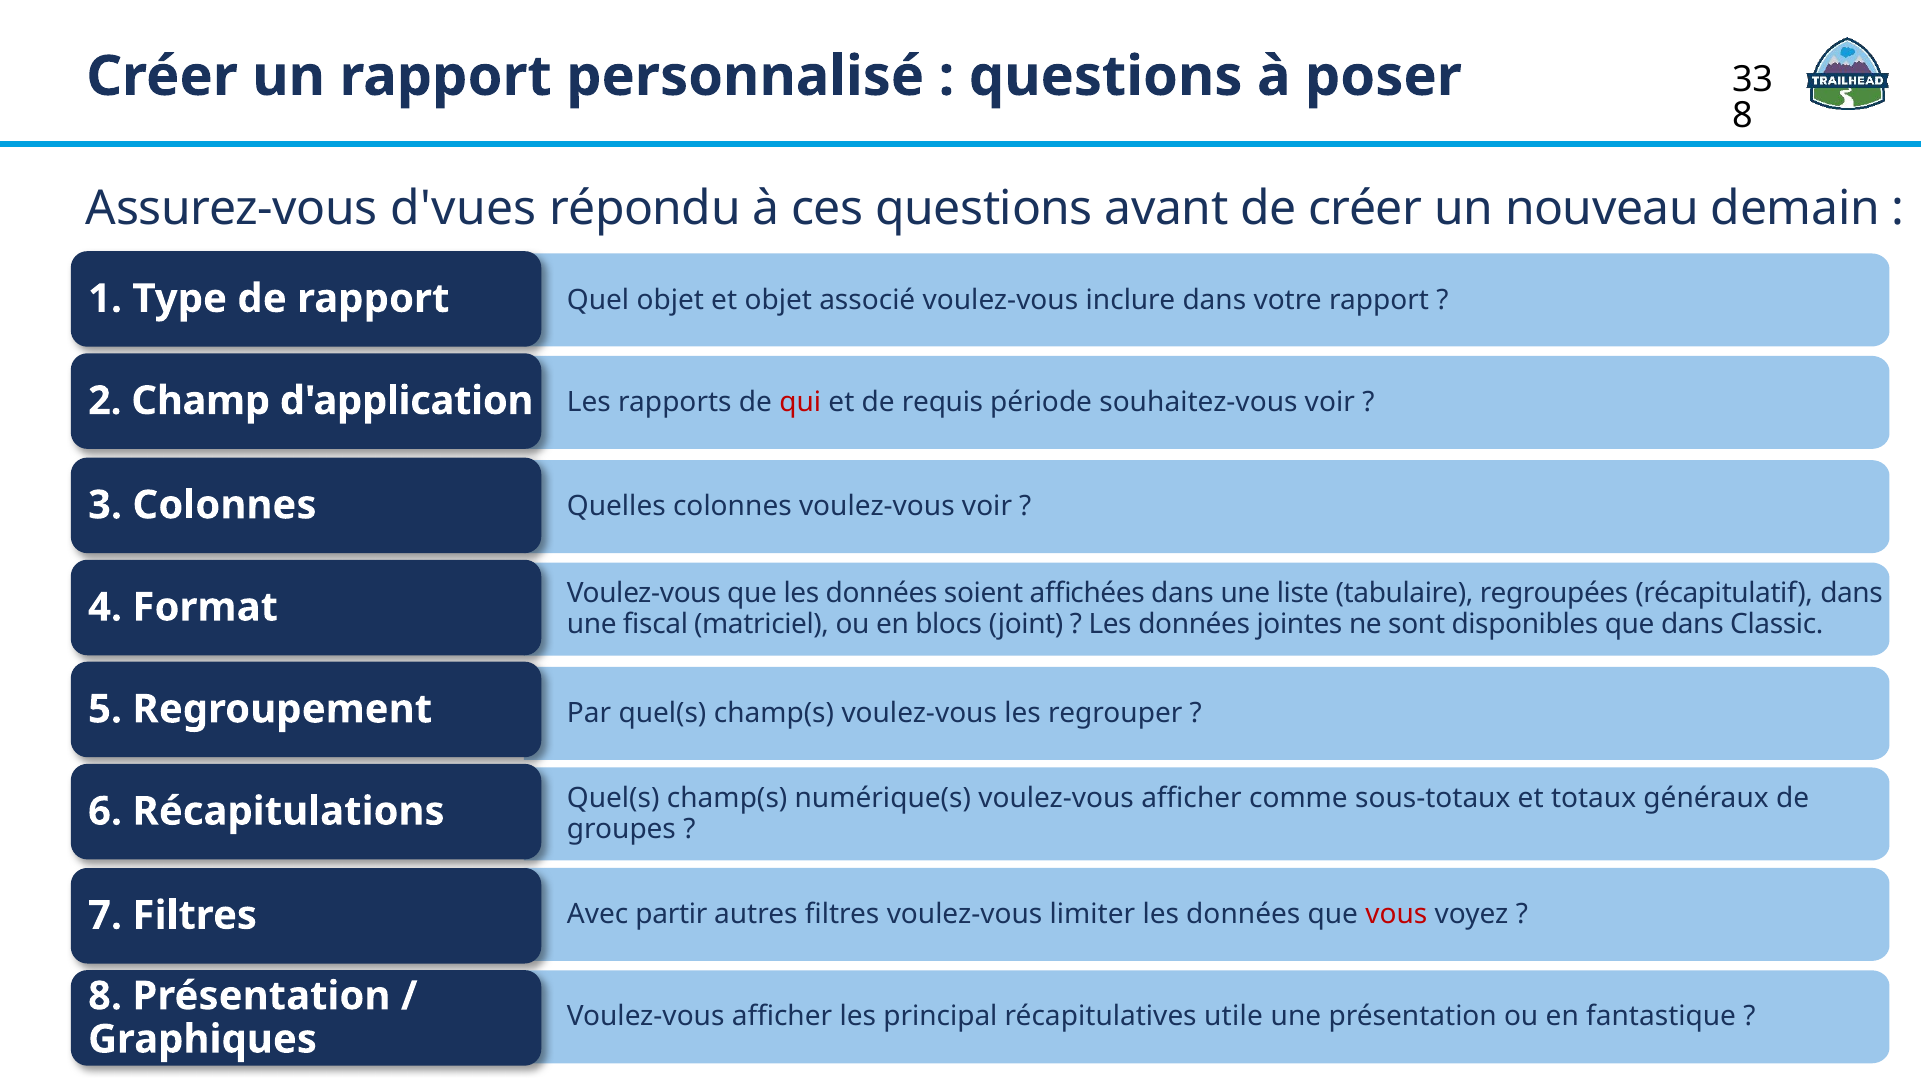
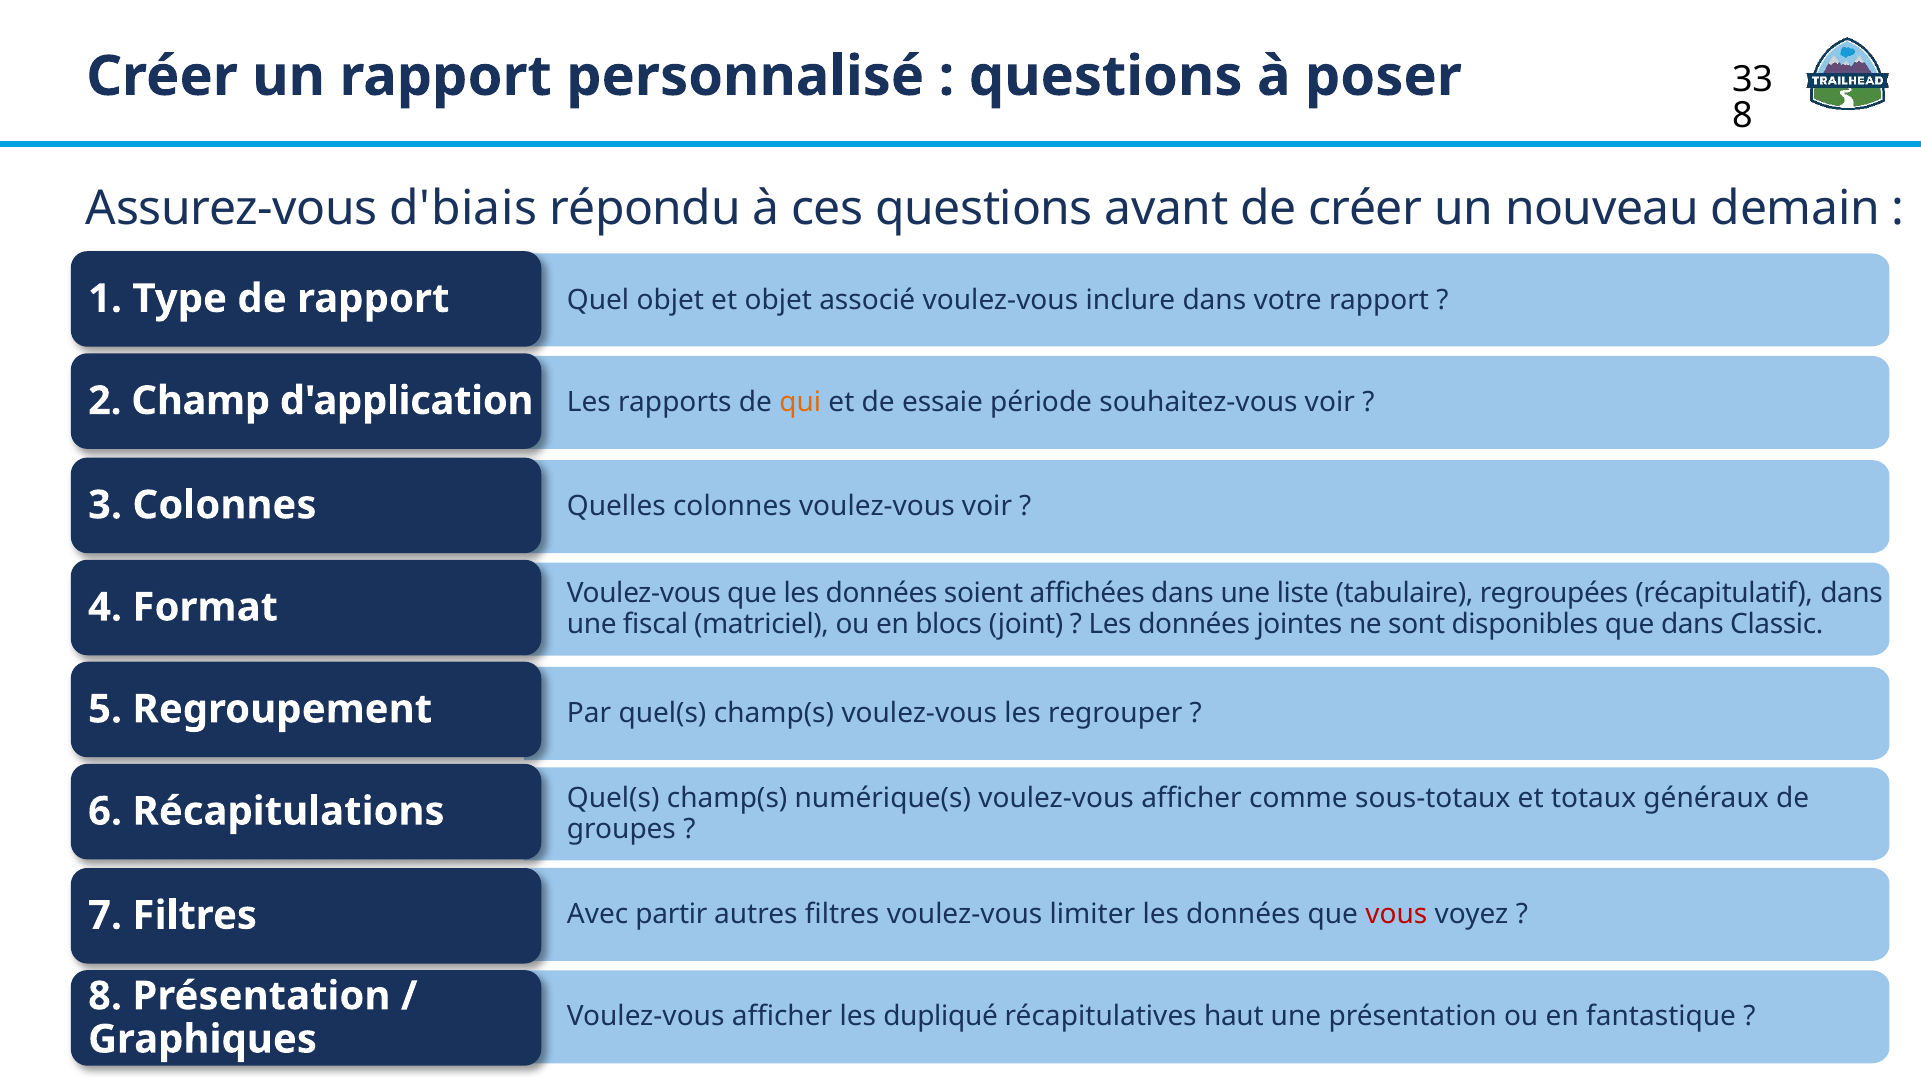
d'vues: d'vues -> d'biais (463, 208)
qui colour: red -> orange (800, 402)
requis: requis -> essaie (942, 402)
principal: principal -> dupliqué (941, 1016)
utile: utile -> haut (1234, 1016)
